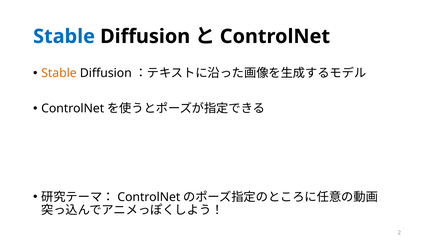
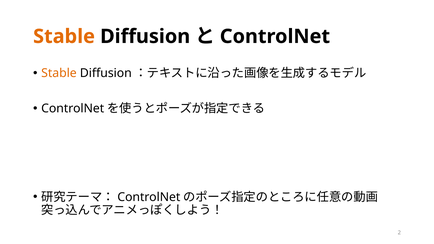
Stable colour: blue -> orange (64, 36)
